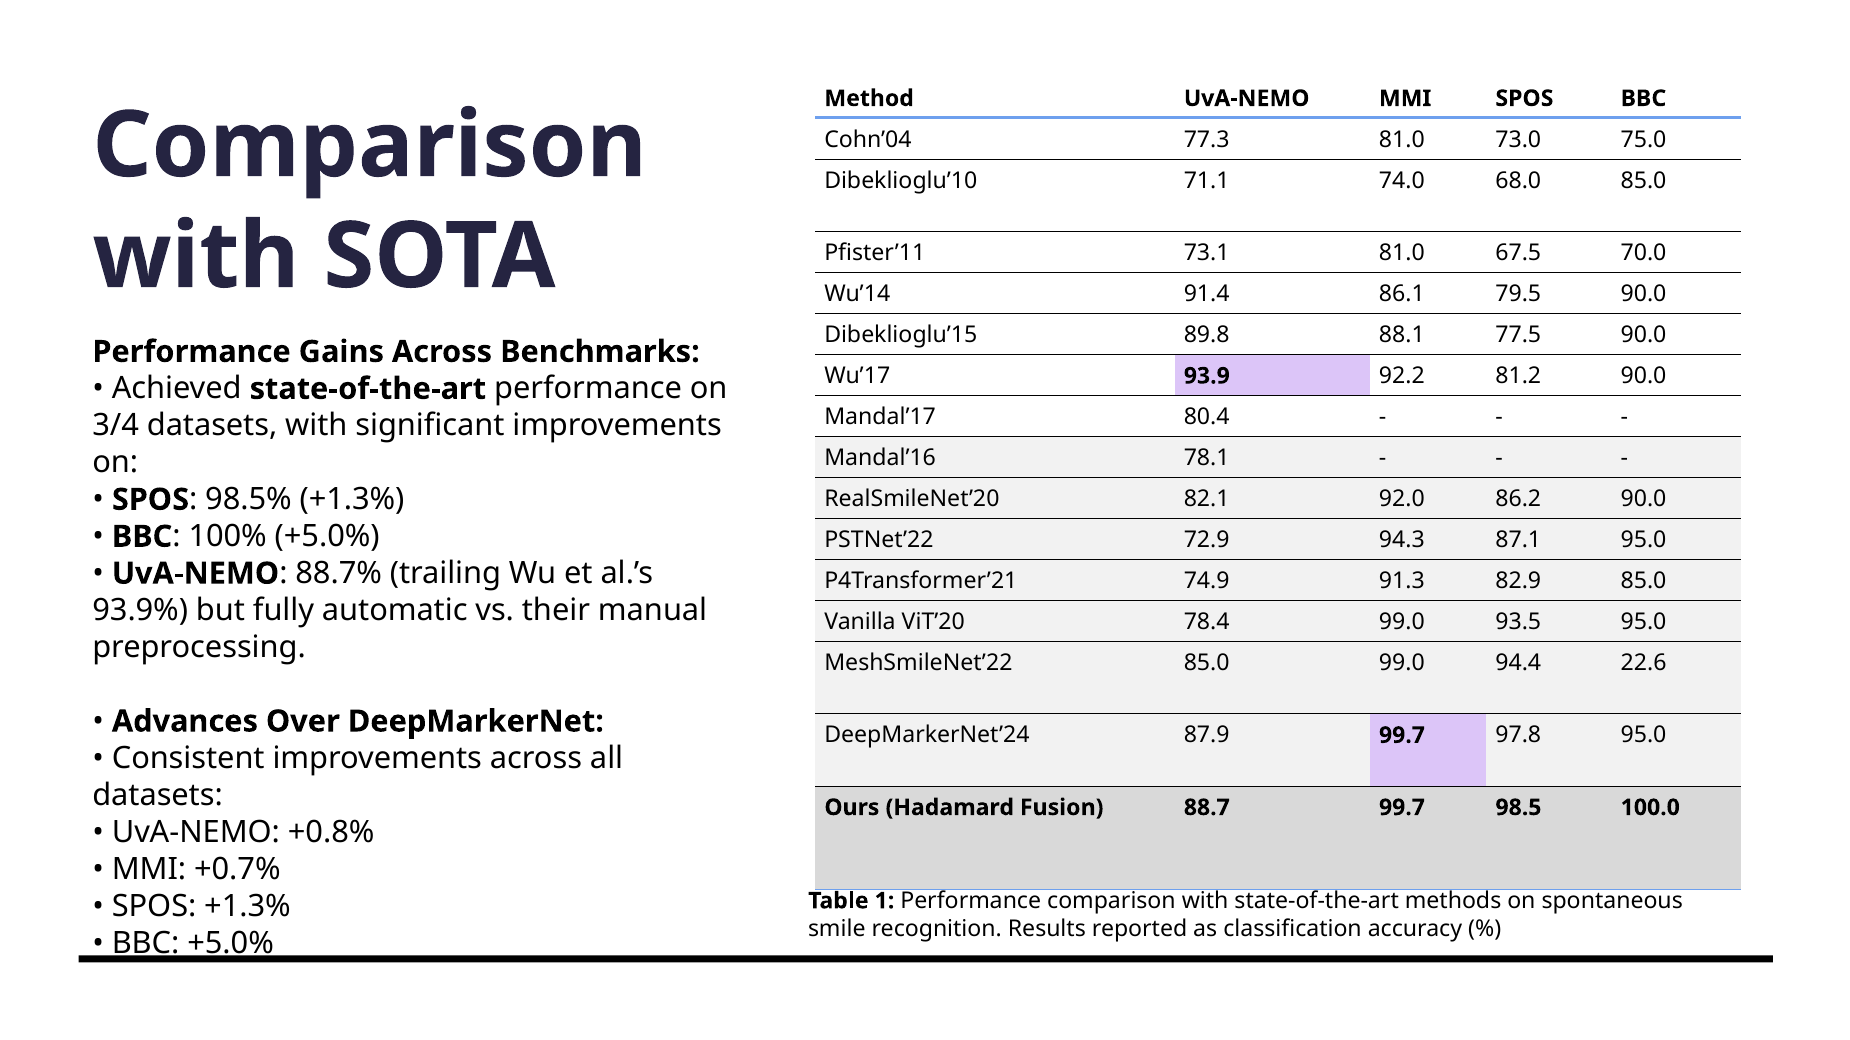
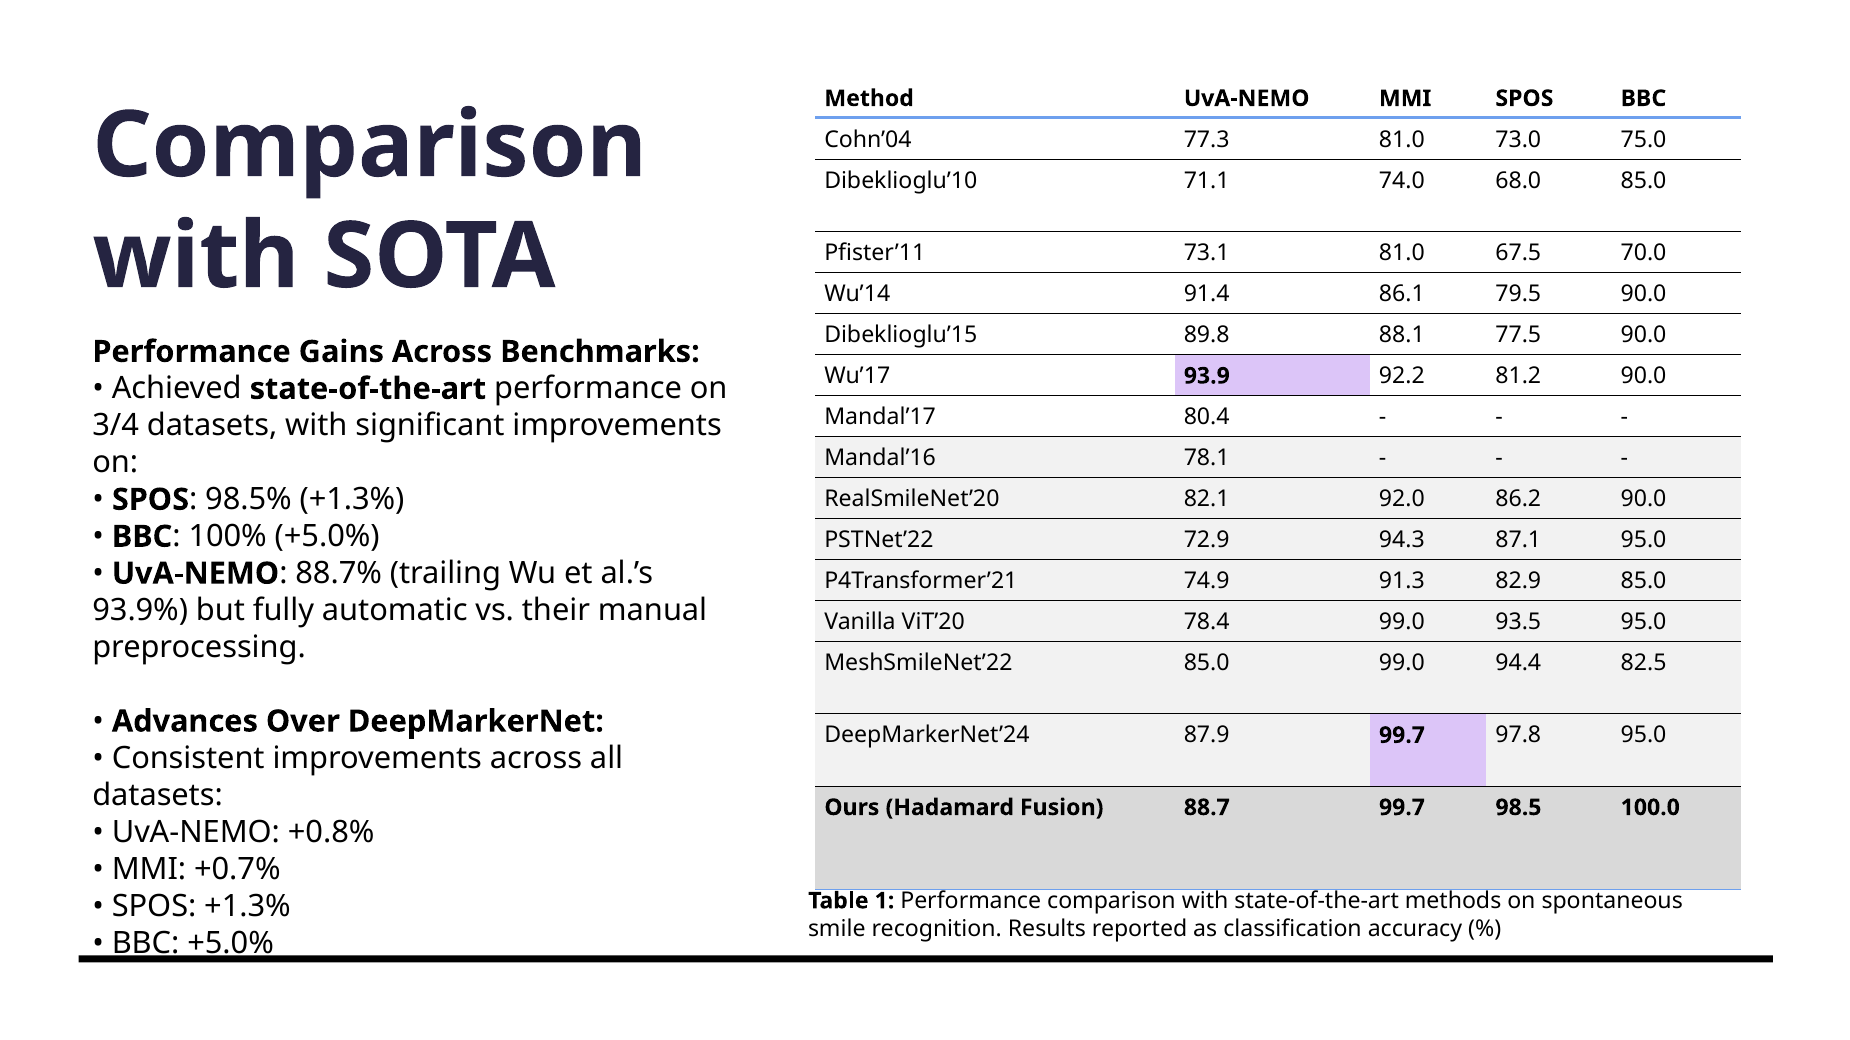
22.6: 22.6 -> 82.5 (1644, 663)
